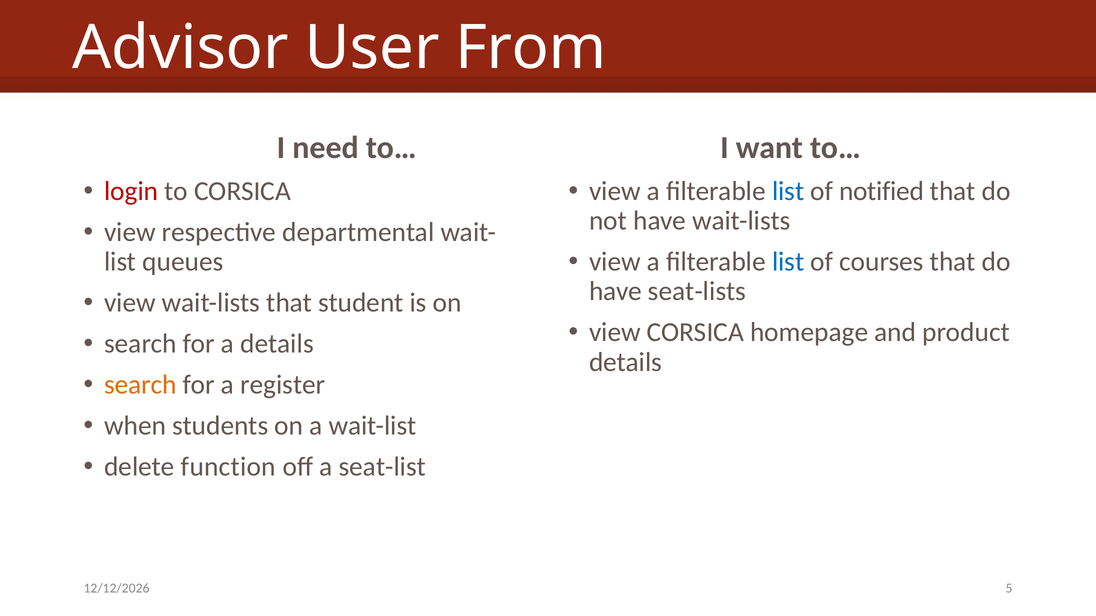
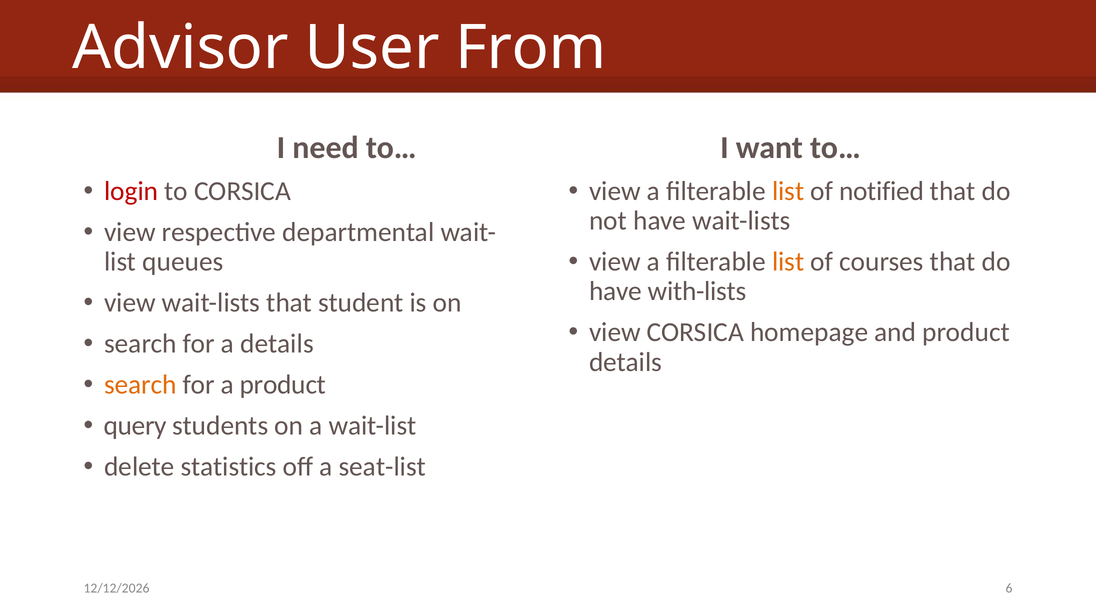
list colour: blue -> orange (788, 192)
list colour: blue -> orange (788, 262)
seat-lists: seat-lists -> with-lists (697, 292)
a register: register -> product (283, 385)
when: when -> query (135, 426)
function: function -> statistics (229, 467)
5: 5 -> 6 (1009, 589)
